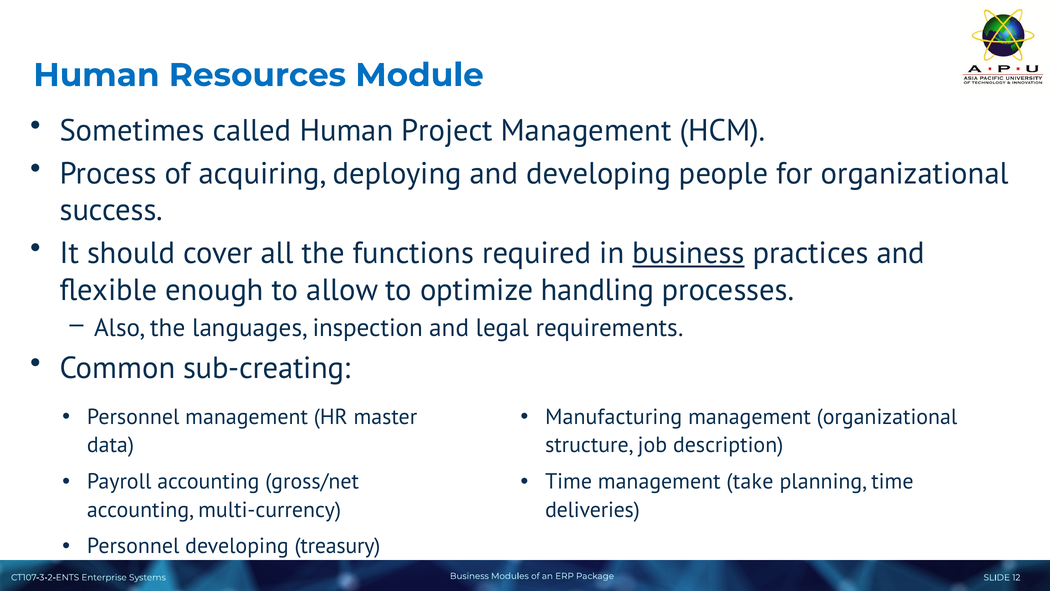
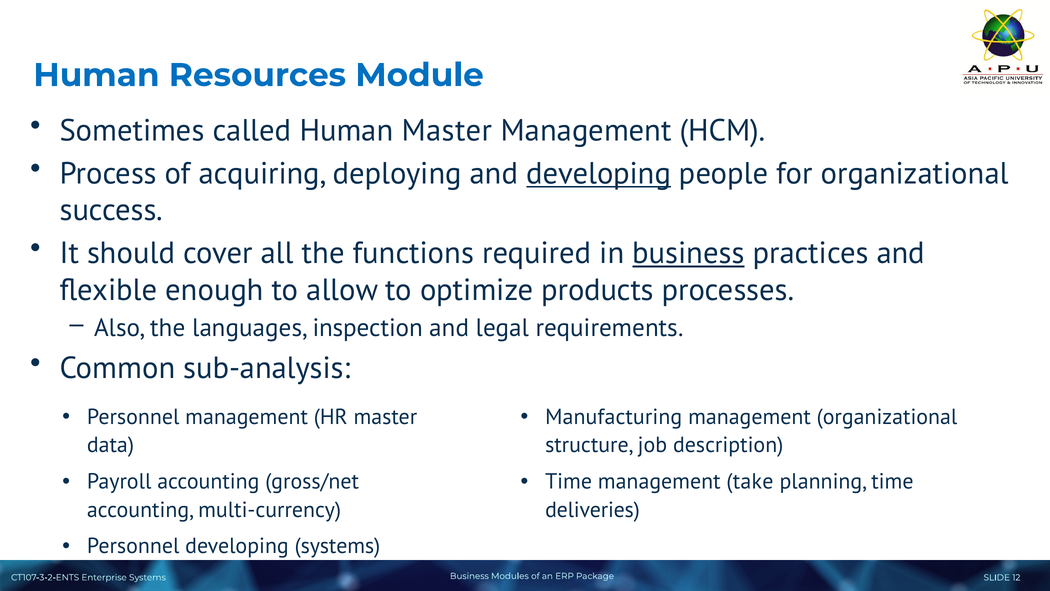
Human Project: Project -> Master (447, 130)
developing underline: none -> present (599, 173)
handling: handling -> products (598, 290)
sub-creating: sub-creating -> sub-analysis (267, 368)
developing treasury: treasury -> systems (337, 546)
